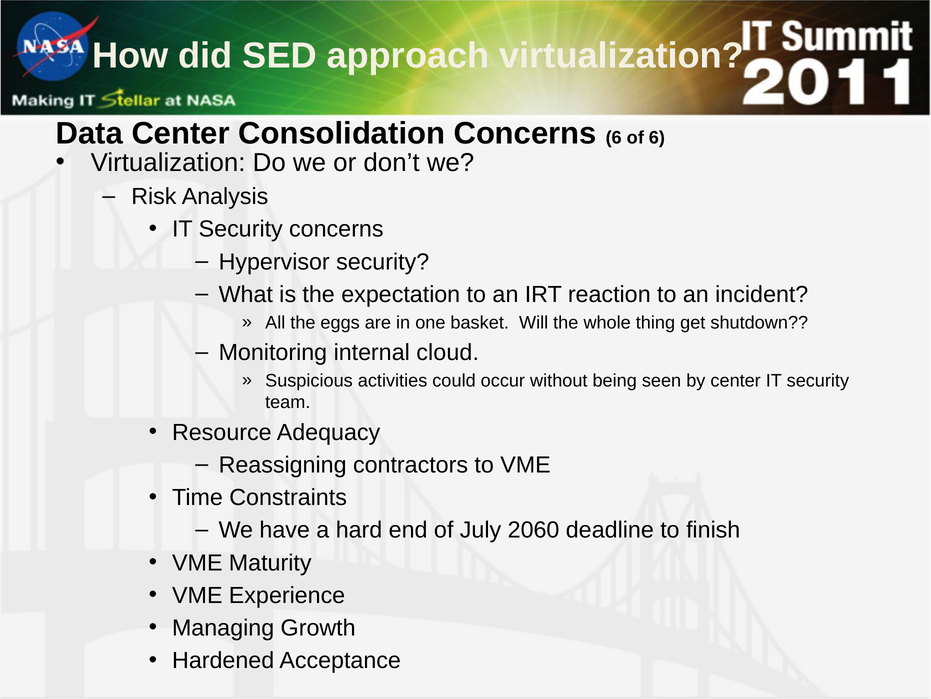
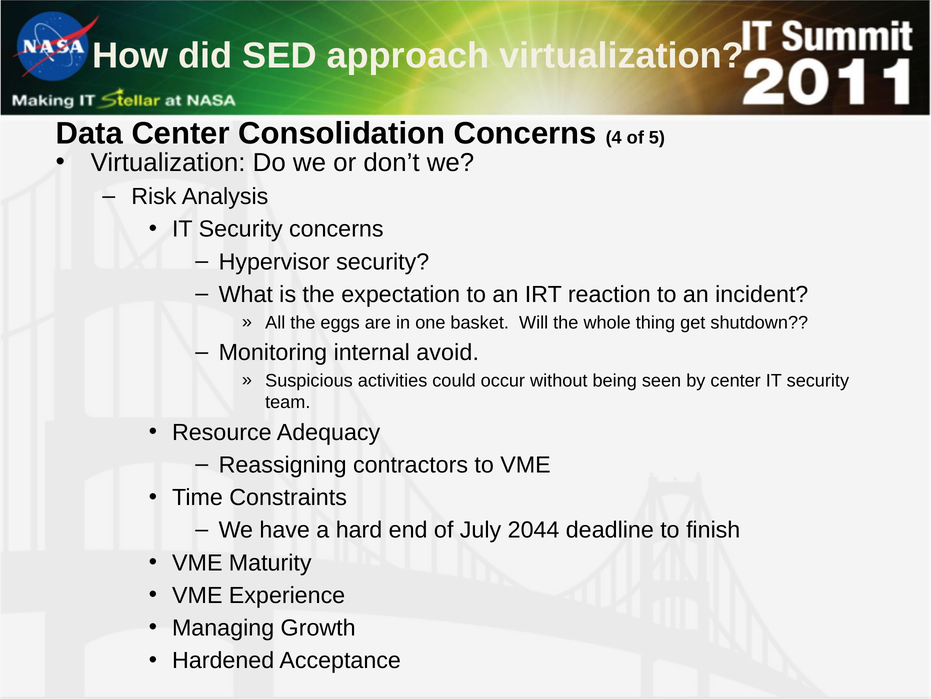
Concerns 6: 6 -> 4 (614, 137)
of 6: 6 -> 5 (657, 137)
cloud: cloud -> avoid (448, 352)
2060: 2060 -> 2044 (534, 530)
